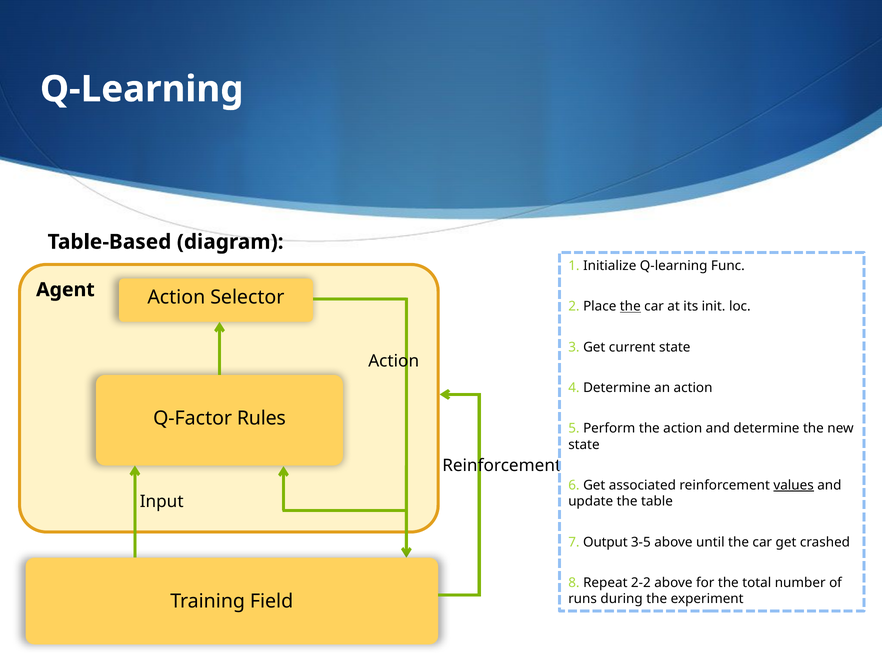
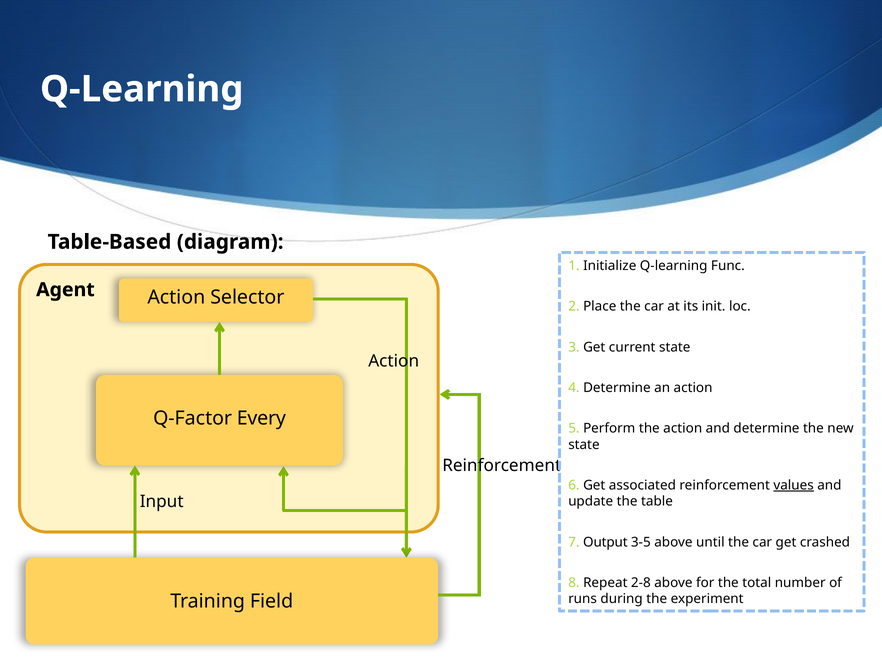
the underline: present -> none (630, 307)
Rules: Rules -> Every (261, 419)
2-2: 2-2 -> 2-8 (641, 583)
